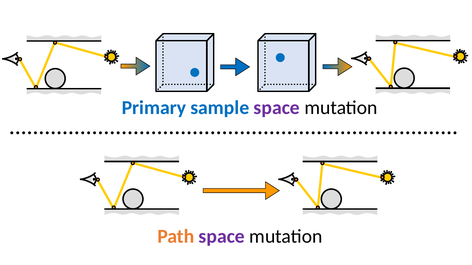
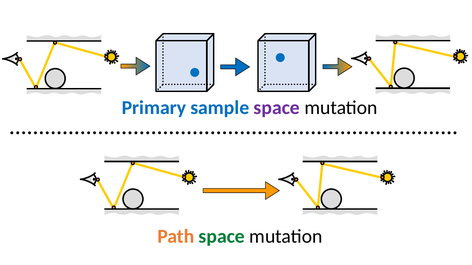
space colour: purple -> green (222, 237)
